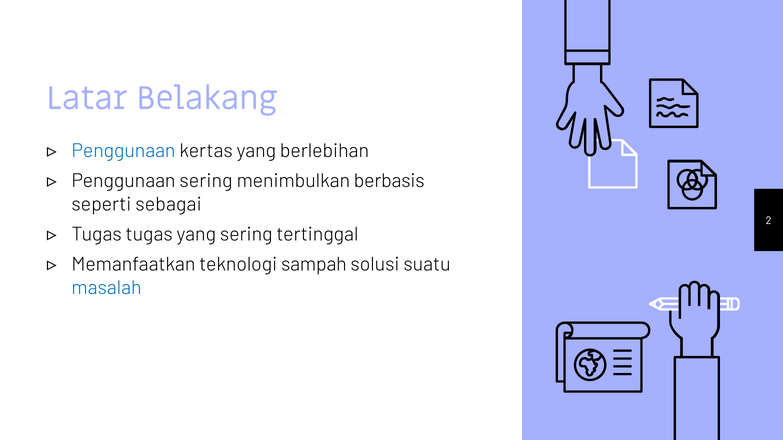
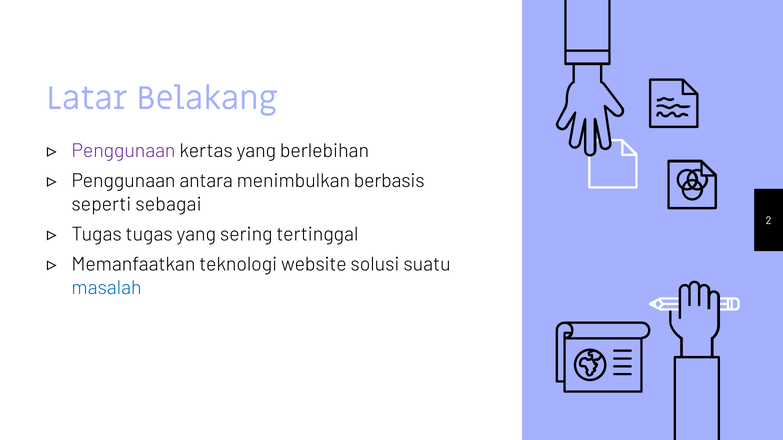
Penggunaan colour: blue -> purple (123, 151)
Penggunaan sering: sering -> antara (206, 181)
sampah: sampah -> website (314, 265)
